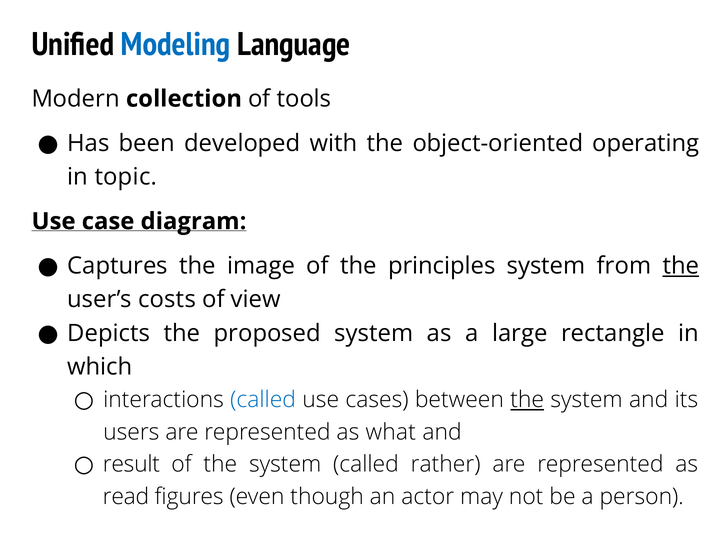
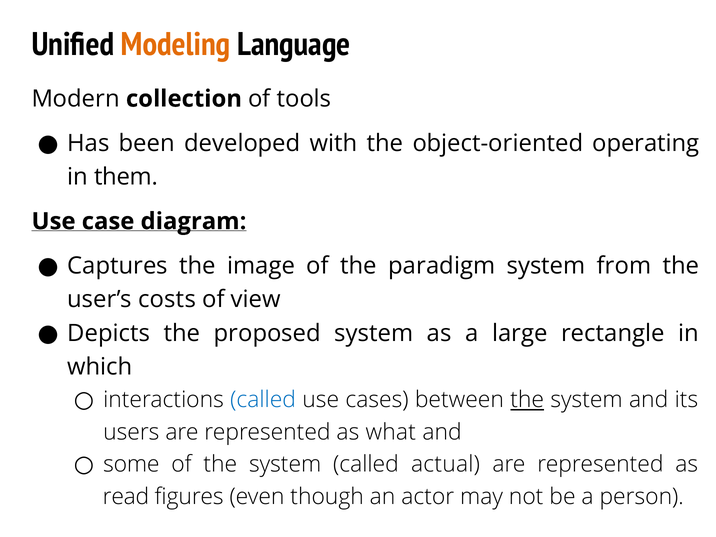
Modeling colour: blue -> orange (176, 44)
topic: topic -> them (126, 177)
principles: principles -> paradigm (442, 266)
the underline: present -> none (681, 266)
result: result -> some (131, 464)
rather: rather -> actual (445, 464)
